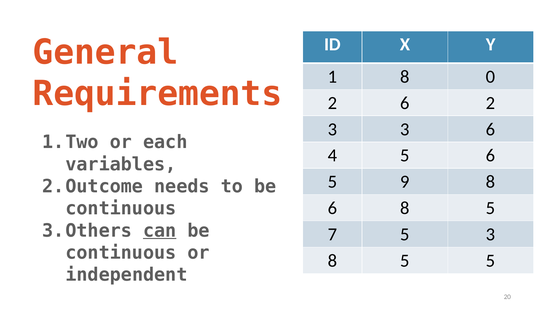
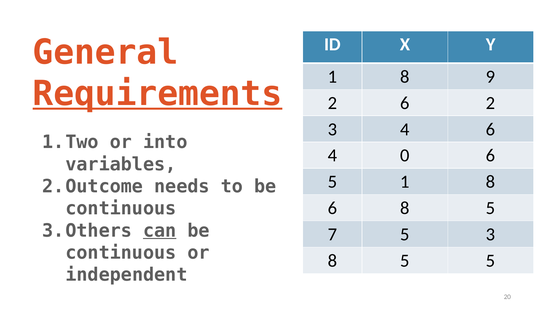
0: 0 -> 9 (491, 77)
Requirements underline: none -> present (157, 94)
3 3: 3 -> 4 (405, 129)
each: each -> into (165, 142)
4 5: 5 -> 0 (405, 156)
5 9: 9 -> 1 (405, 182)
